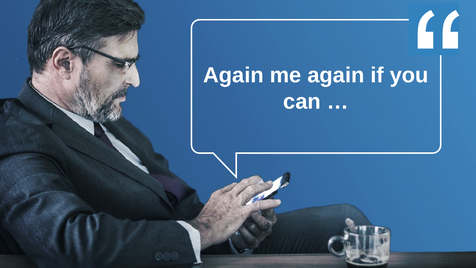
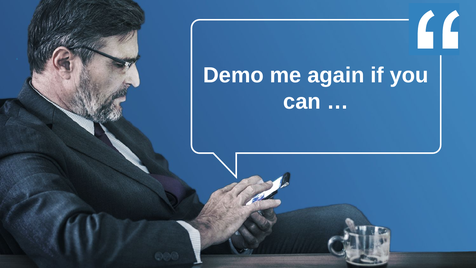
Again: Again -> Demo (234, 75)
